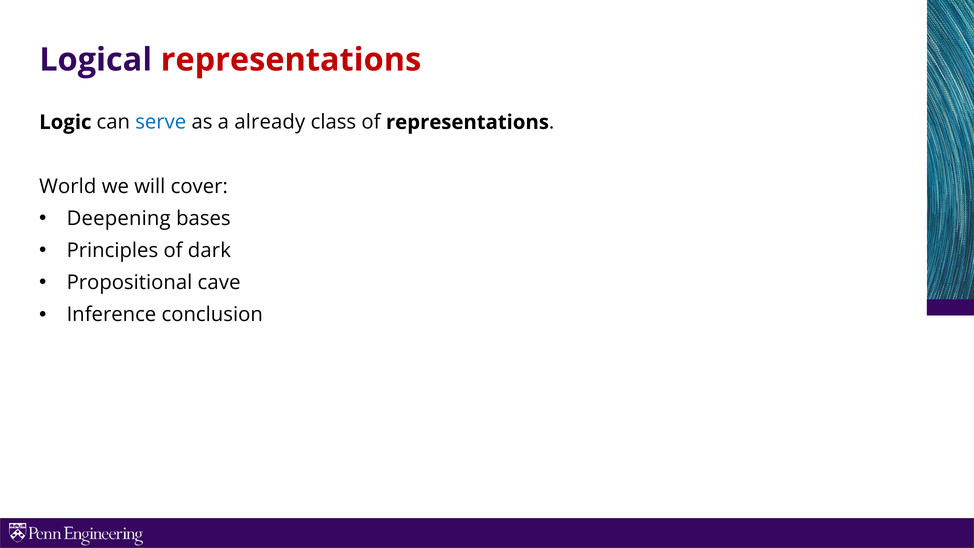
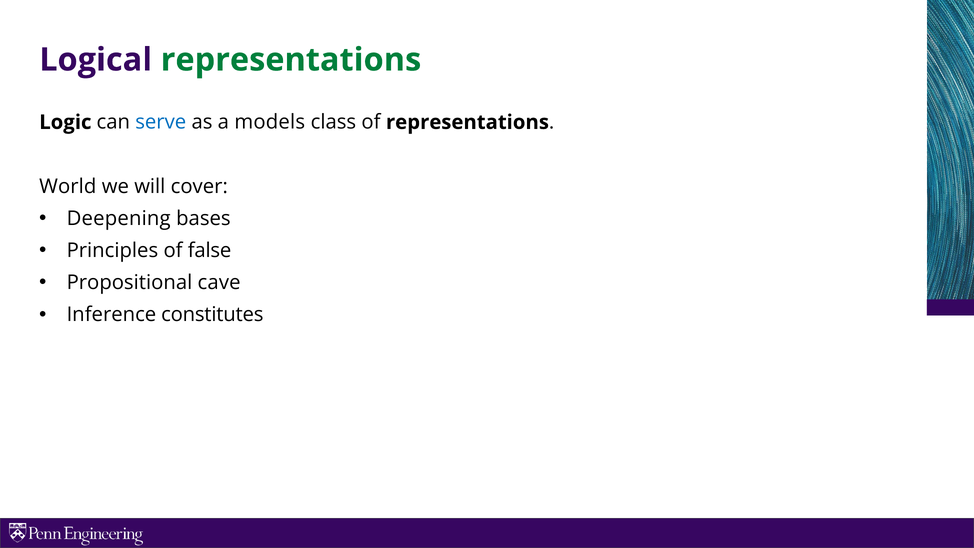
representations colour: red -> green (291, 60)
already: already -> models (270, 122)
dark: dark -> false (210, 250)
conclusion: conclusion -> constitutes (212, 315)
